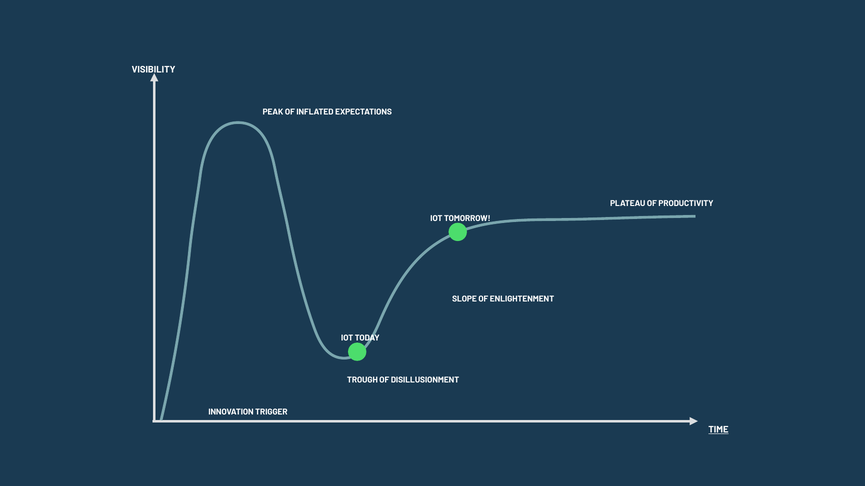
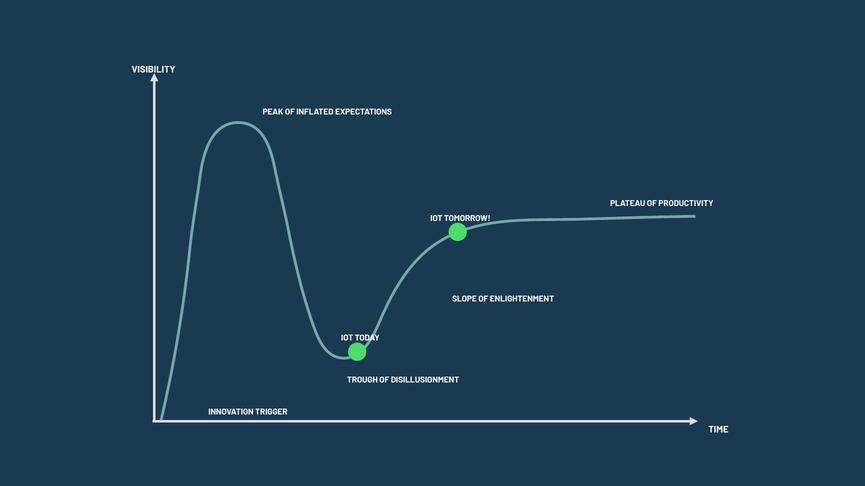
TIME underline: present -> none (718, 430)
